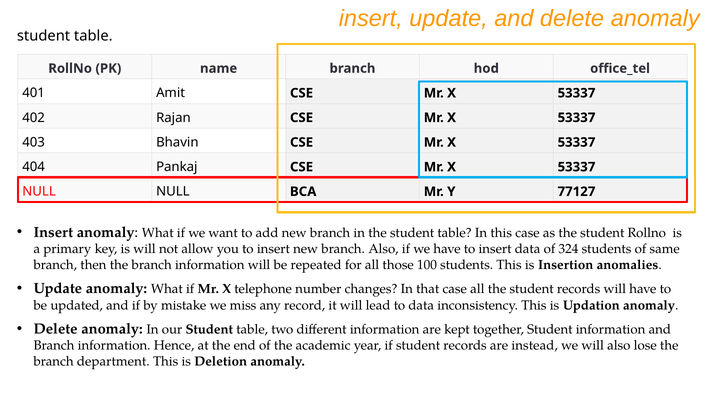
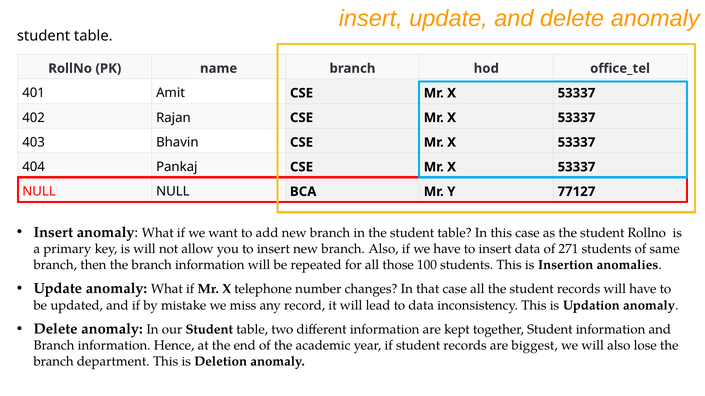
324: 324 -> 271 (569, 249)
instead: instead -> biggest (535, 346)
